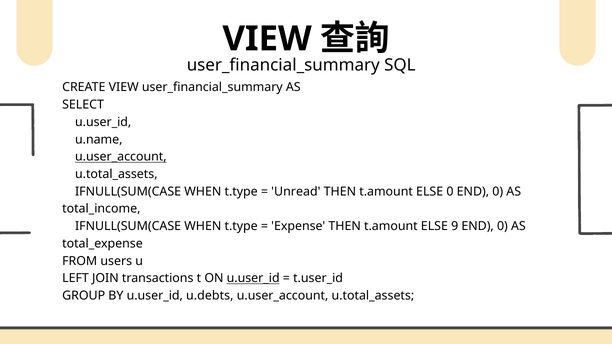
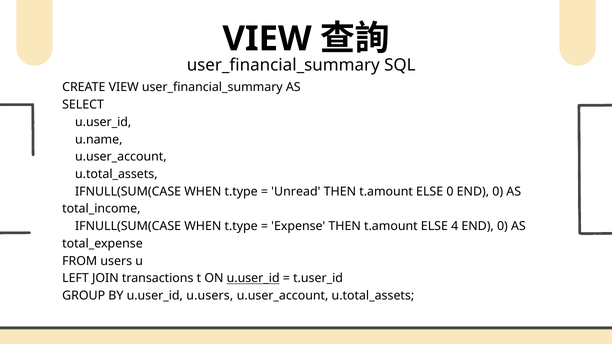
u.user_account underline: present -> none (121, 157)
9: 9 -> 4 (455, 226)
u.debts: u.debts -> u.users (210, 296)
